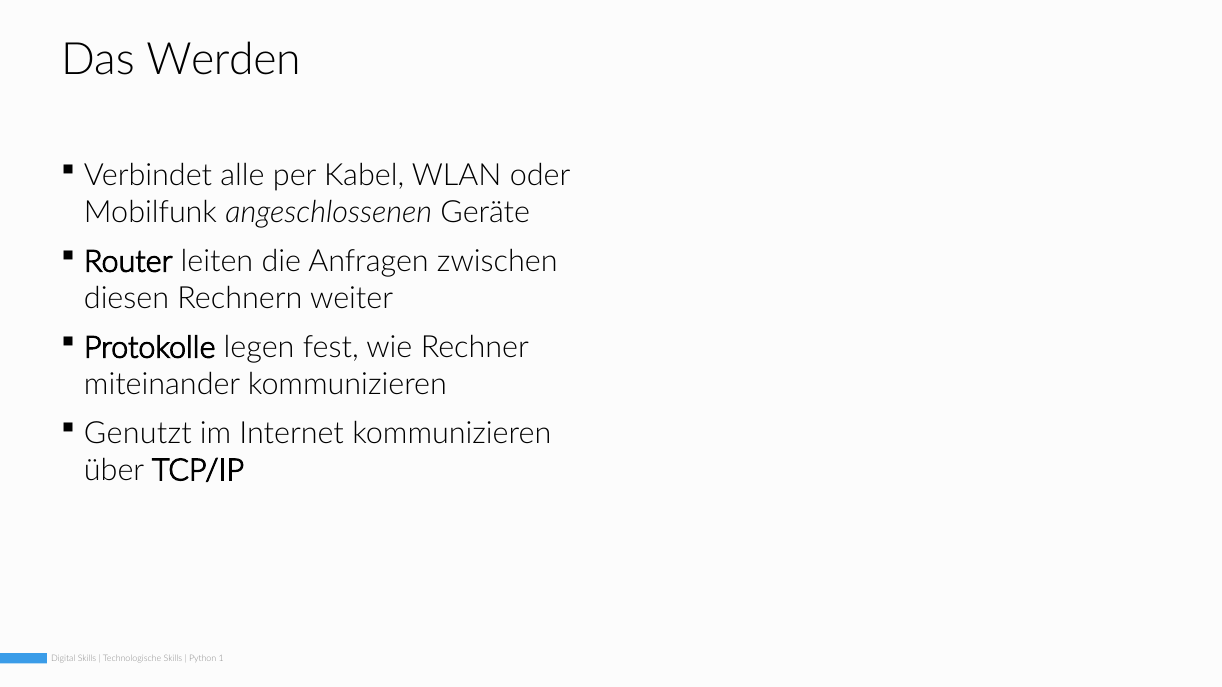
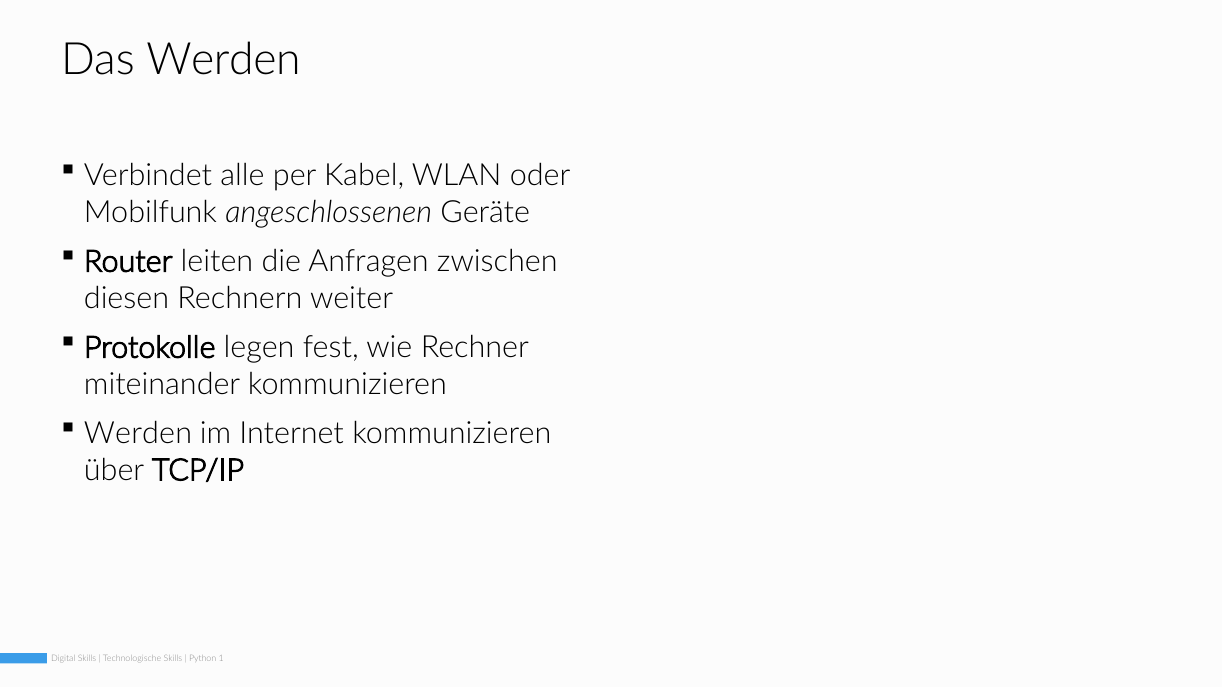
Genutzt: Genutzt -> Werden (138, 434)
